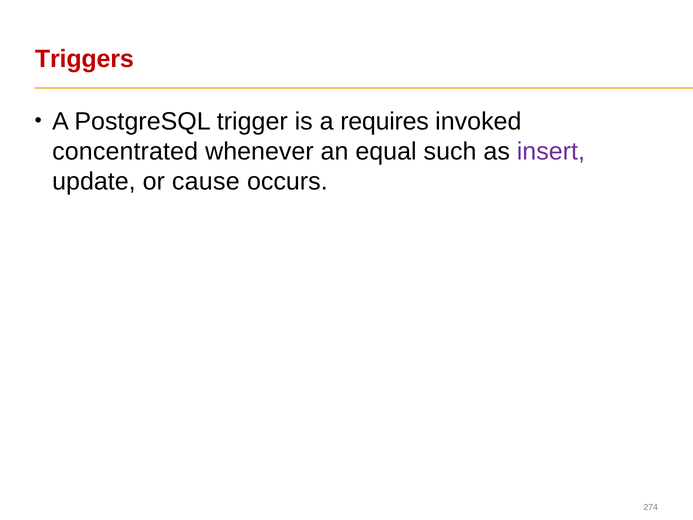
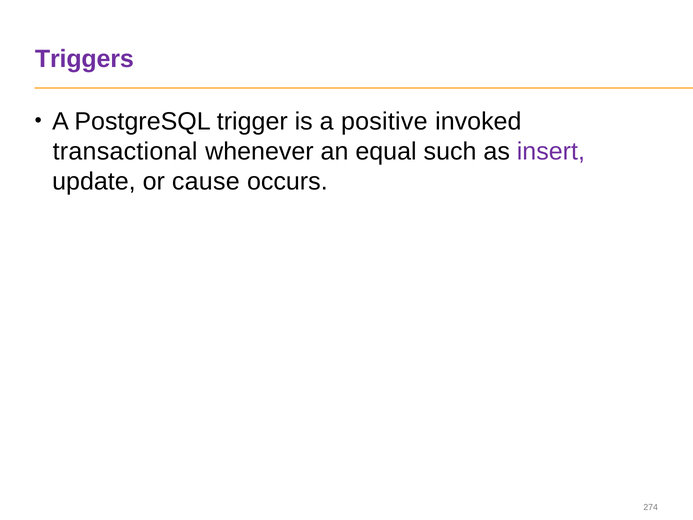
Triggers colour: red -> purple (84, 59)
requires: requires -> positive (384, 121)
concentrated: concentrated -> transactional (125, 151)
